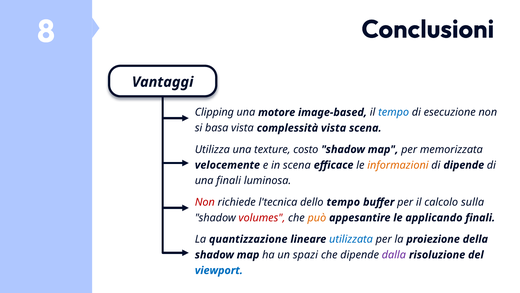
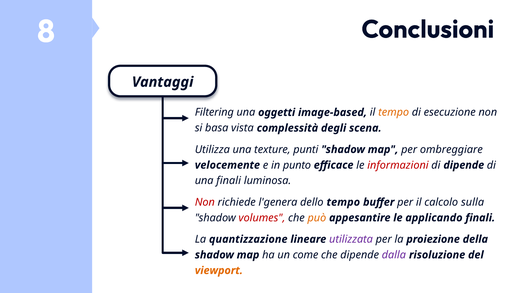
Clipping: Clipping -> Filtering (214, 112)
motore: motore -> oggetti (277, 112)
tempo colour: blue -> orange (394, 112)
complessità vista: vista -> degli (334, 128)
costo: costo -> punti (306, 149)
memorizzata: memorizzata -> ombreggiare (451, 149)
in scena: scena -> punto (297, 165)
informazioni colour: orange -> red (398, 165)
l'tecnica: l'tecnica -> l'genera (278, 202)
utilizzata colour: blue -> purple (351, 239)
spazi: spazi -> come (306, 254)
viewport colour: blue -> orange (219, 270)
